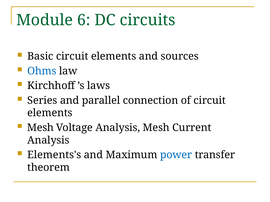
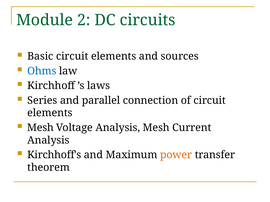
6: 6 -> 2 (84, 20)
Elements's: Elements's -> Kirchhoff's (54, 155)
power colour: blue -> orange (176, 155)
